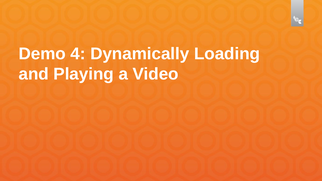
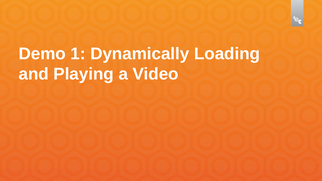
4: 4 -> 1 (78, 54)
